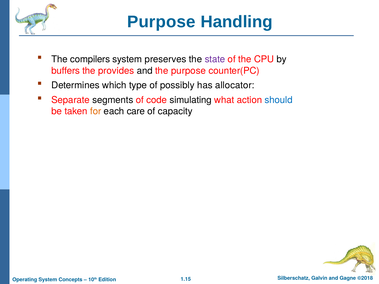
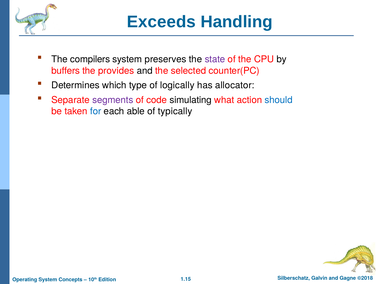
Purpose: Purpose -> Exceeds (161, 22)
the purpose: purpose -> selected (189, 71)
possibly: possibly -> logically (177, 85)
segments colour: black -> purple (113, 100)
for colour: orange -> blue (96, 111)
care: care -> able (136, 111)
capacity: capacity -> typically (175, 111)
